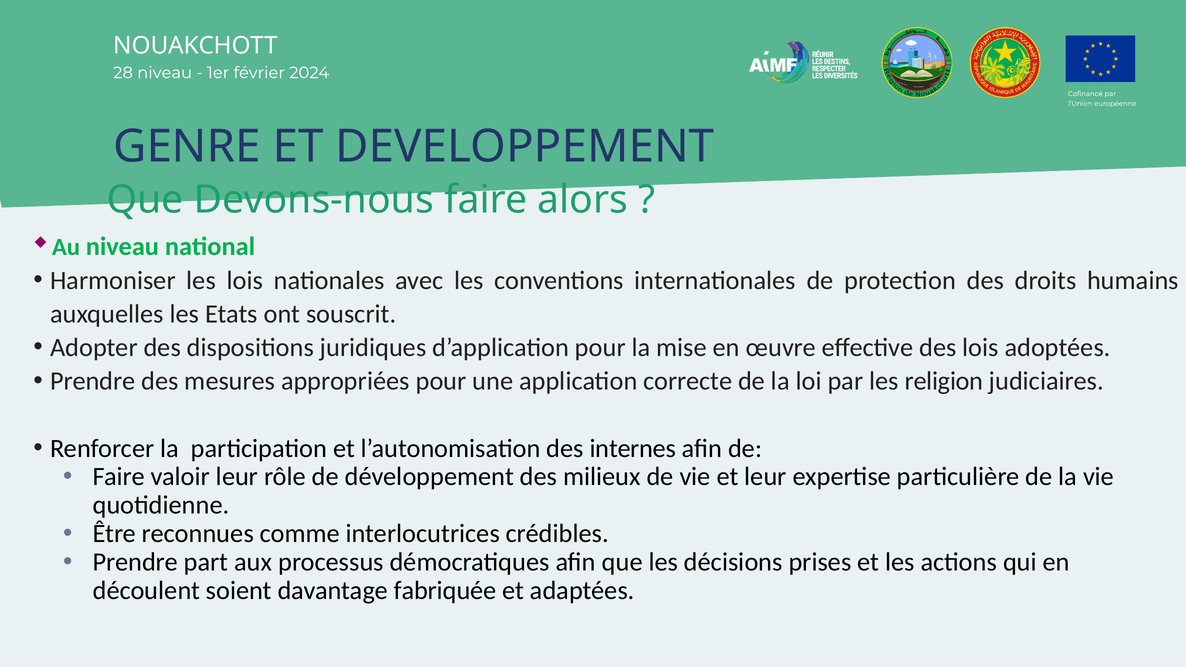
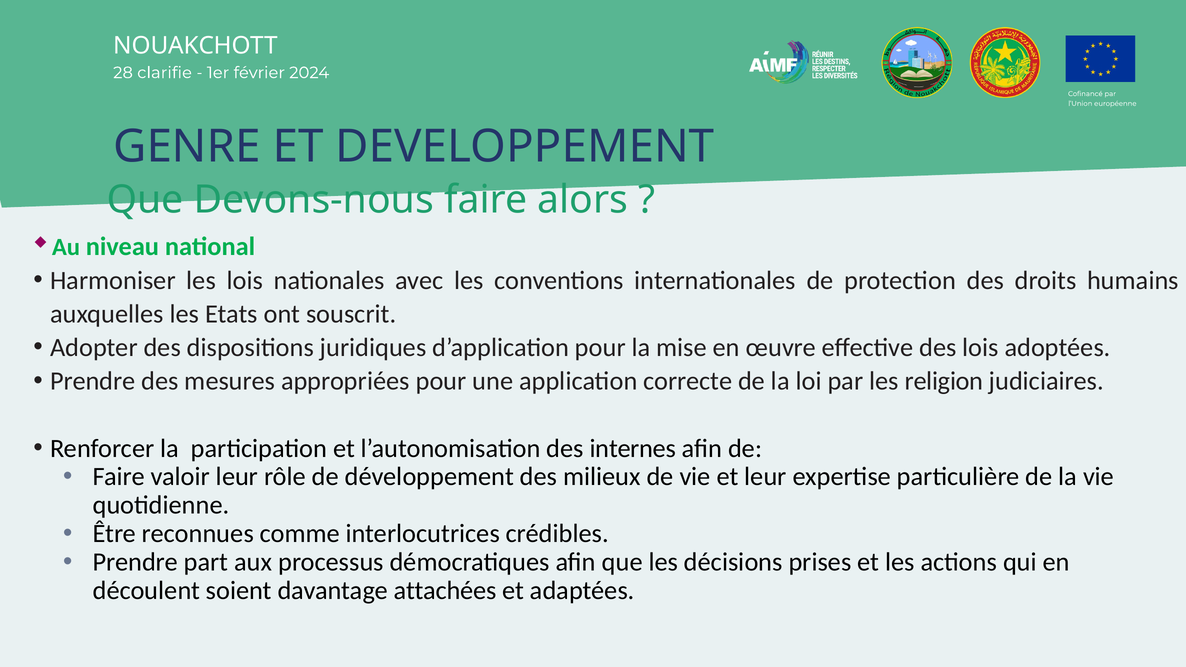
28 niveau: niveau -> clarifie (165, 73)
fabriquée: fabriquée -> attachées (445, 591)
